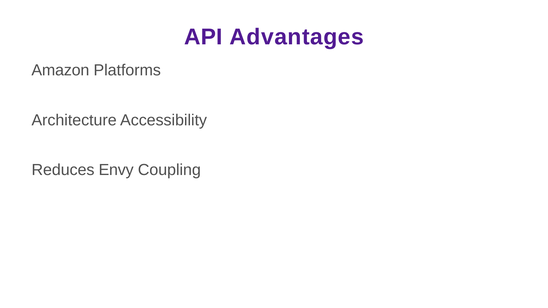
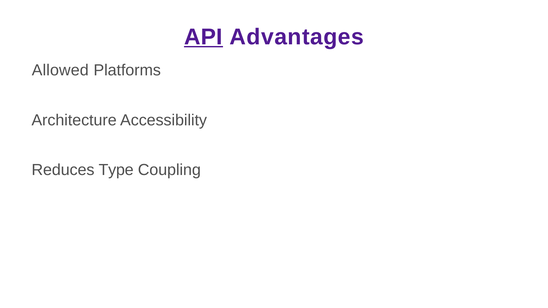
API underline: none -> present (203, 37)
Amazon: Amazon -> Allowed (60, 70)
Envy: Envy -> Type (116, 170)
